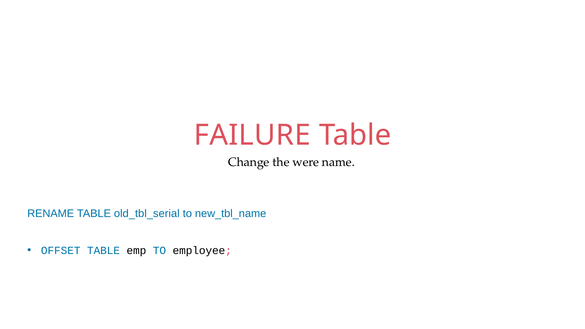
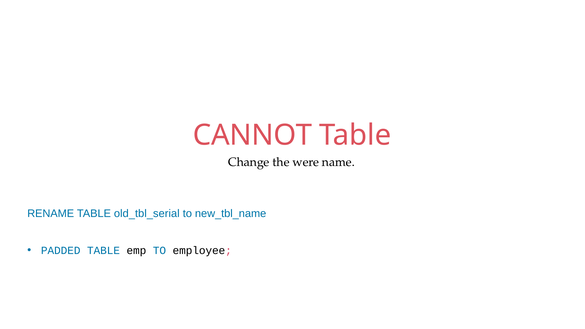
FAILURE: FAILURE -> CANNOT (253, 135)
OFFSET: OFFSET -> PADDED (61, 251)
